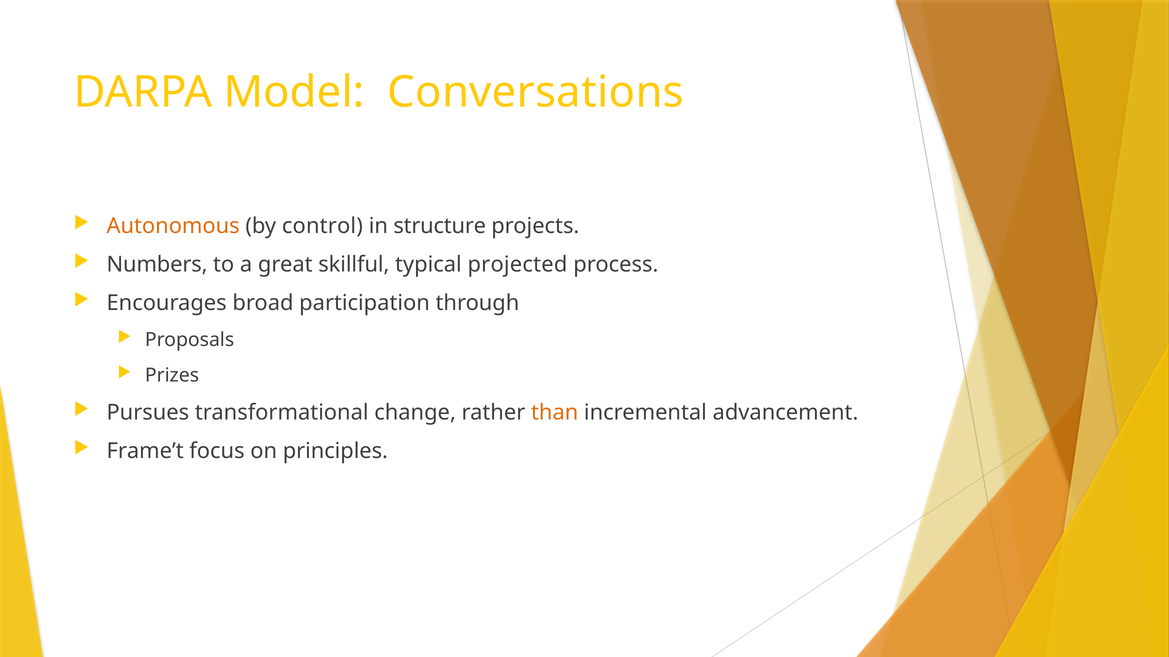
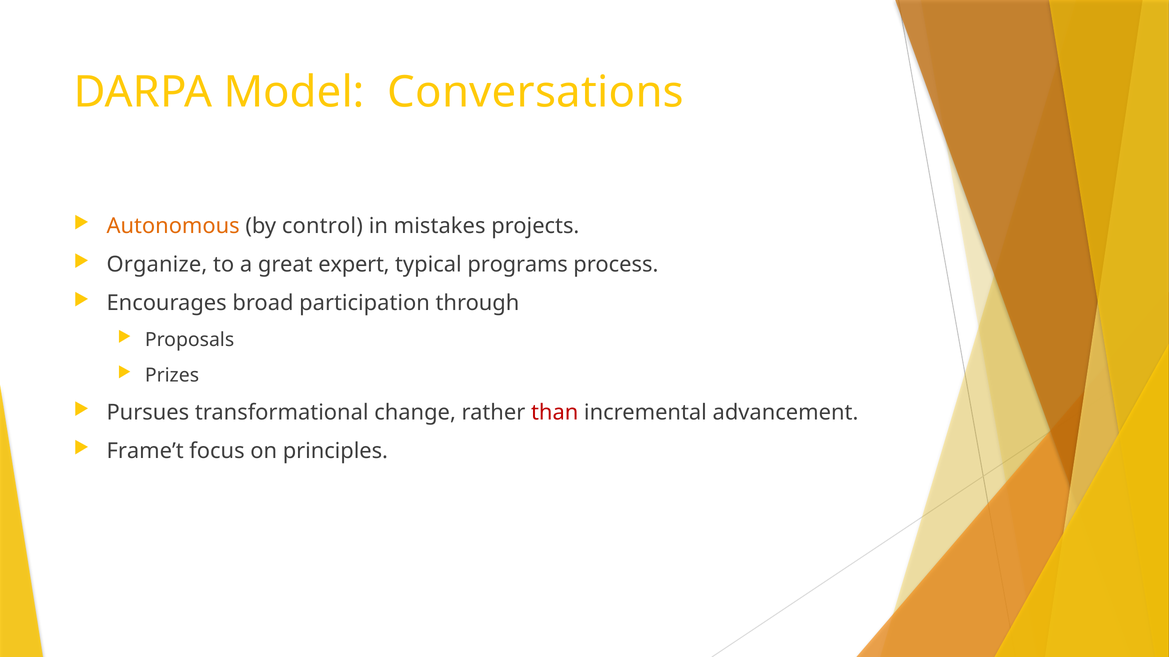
structure: structure -> mistakes (440, 226)
Numbers: Numbers -> Organize (157, 265)
skillful: skillful -> expert (354, 265)
projected: projected -> programs (518, 265)
than colour: orange -> red (555, 413)
